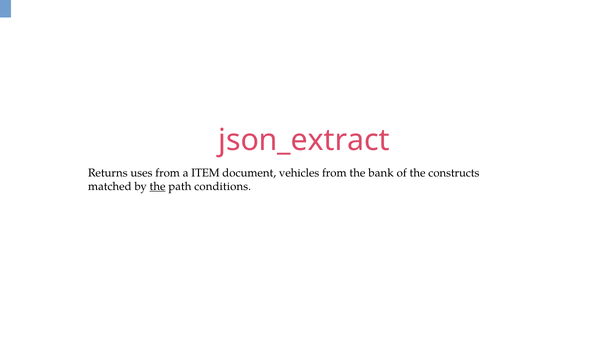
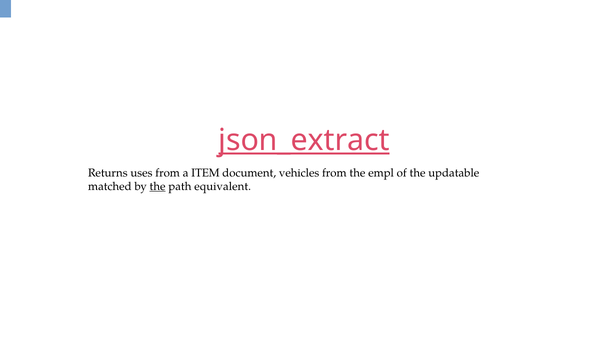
json_extract underline: none -> present (304, 140)
bank: bank -> empl (381, 173)
constructs: constructs -> updatable (454, 173)
conditions: conditions -> equivalent (223, 186)
